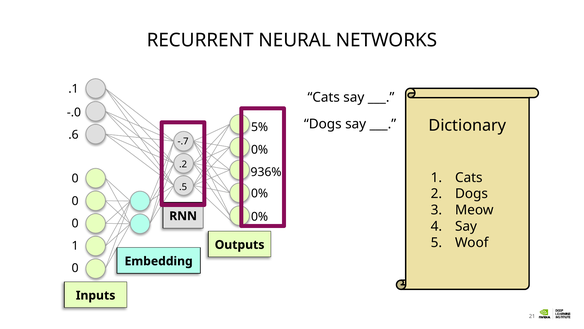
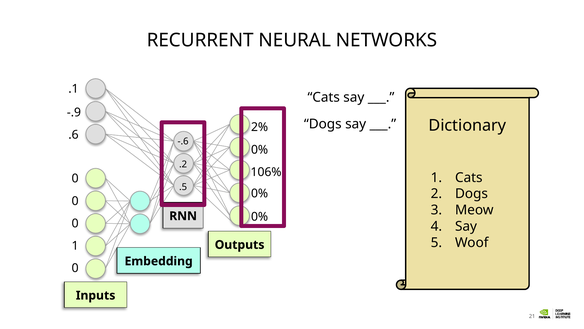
-.0: -.0 -> -.9 (74, 112)
5%: 5% -> 2% (260, 127)
-.7: -.7 -> -.6 (183, 141)
936%: 936% -> 106% (266, 172)
